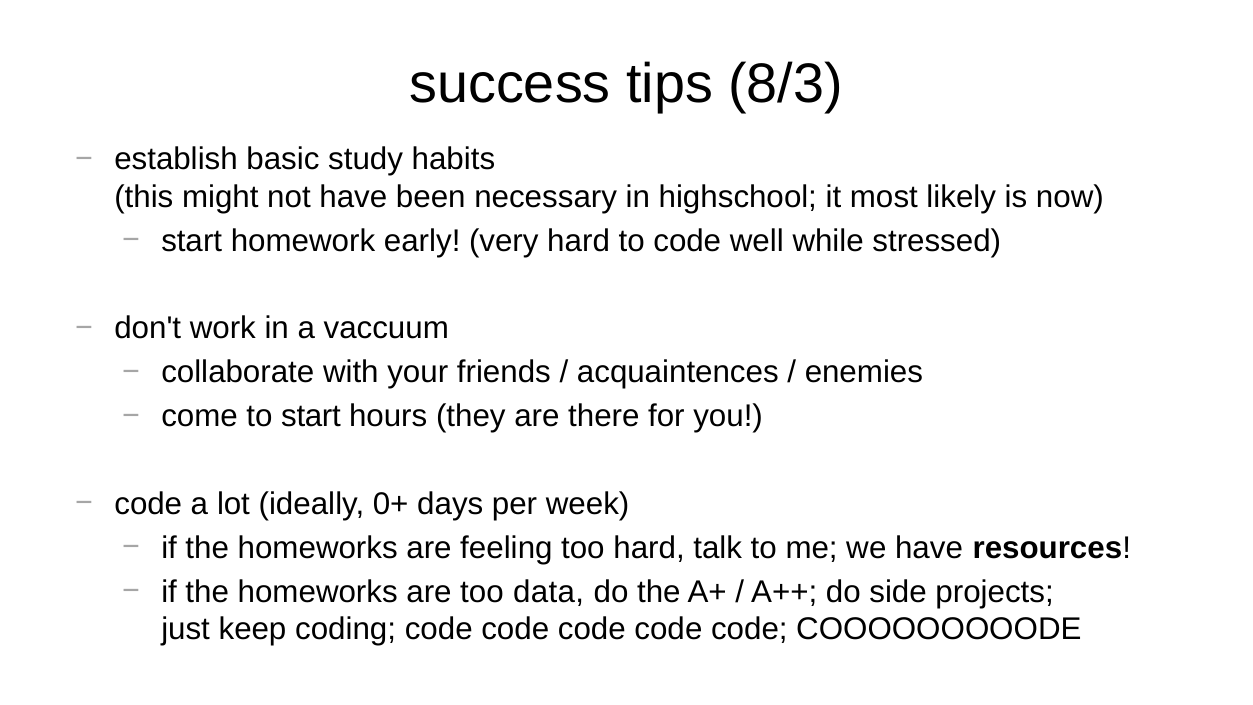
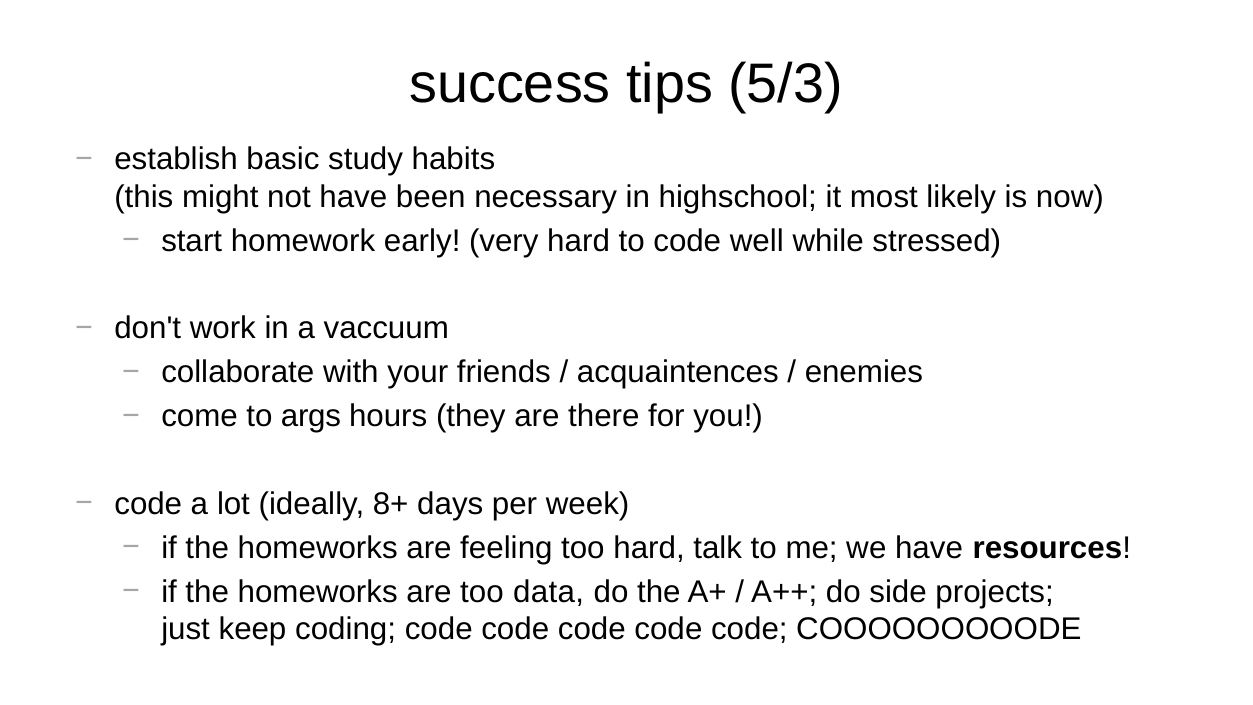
8/3: 8/3 -> 5/3 (786, 84)
to start: start -> args (311, 416)
0+: 0+ -> 8+ (391, 504)
